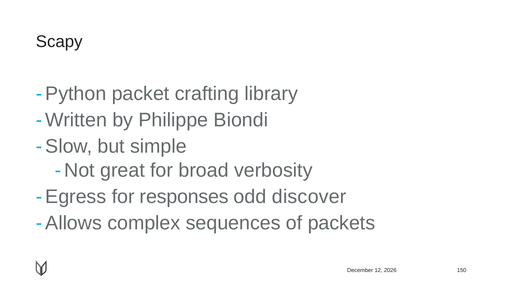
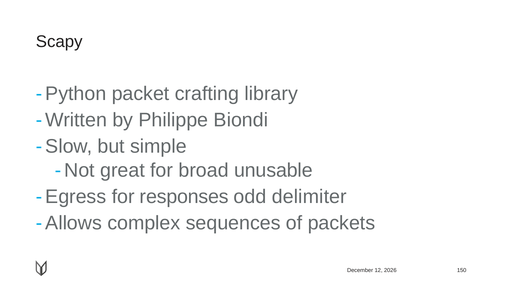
verbosity: verbosity -> unusable (273, 170)
discover: discover -> delimiter (309, 197)
